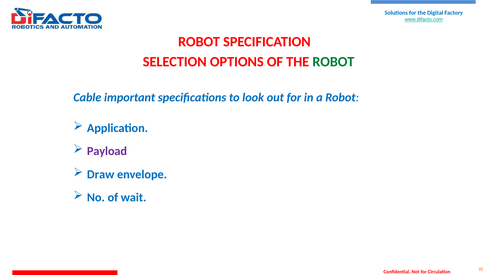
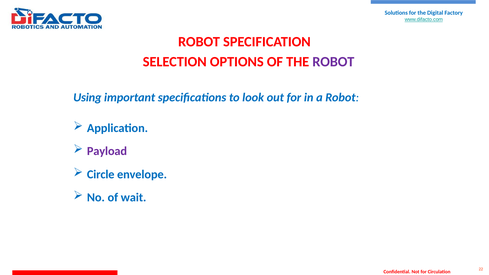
ROBOT colour: green -> purple (333, 62)
Cable: Cable -> Using (87, 98)
Draw: Draw -> Circle (101, 174)
